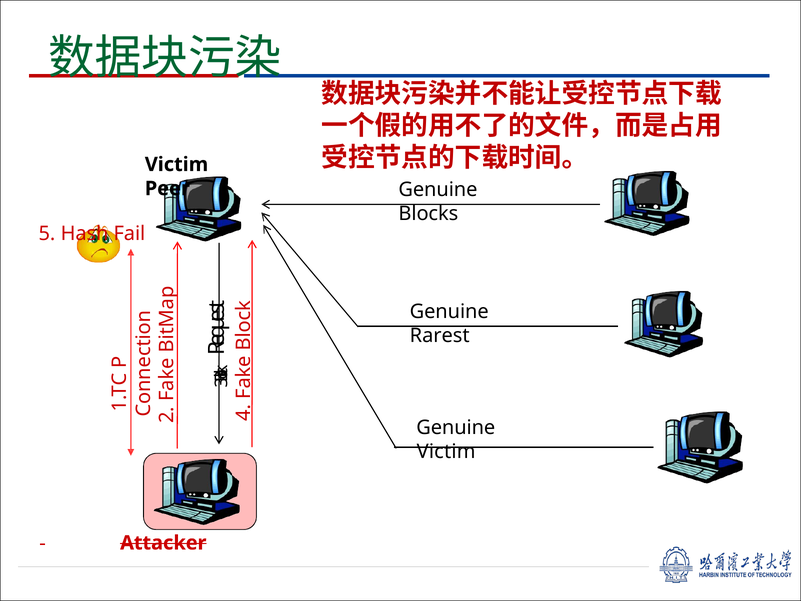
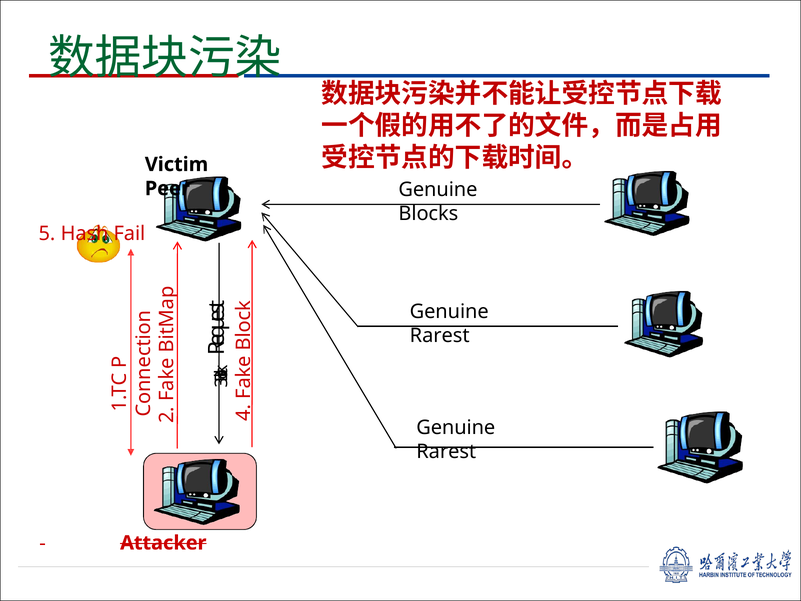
Victim: Victim -> Rarest (446, 452)
